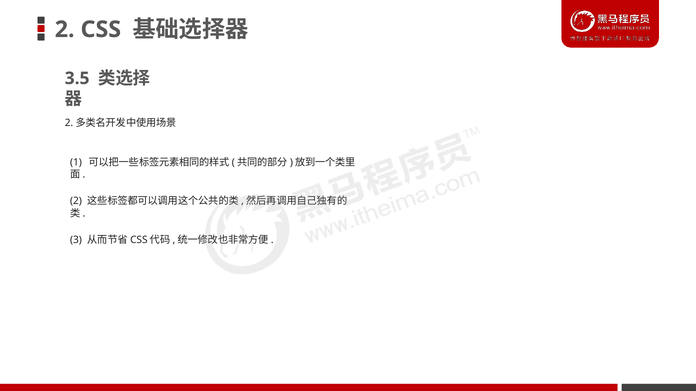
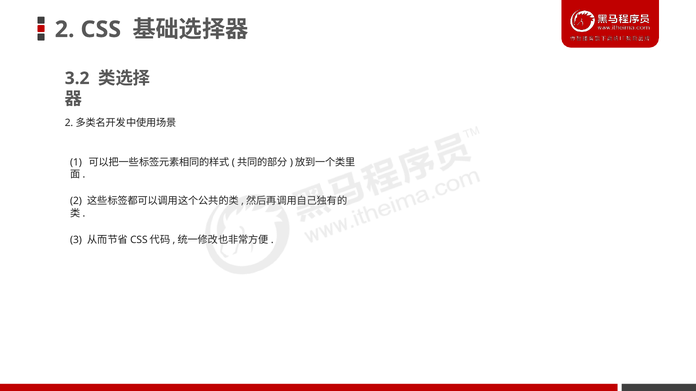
3.5: 3.5 -> 3.2 (77, 78)
